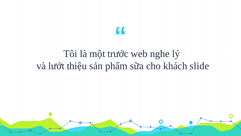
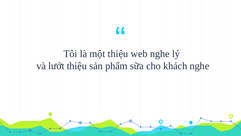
một trước: trước -> thiệu (118, 54)
khách slide: slide -> nghe (200, 66)
